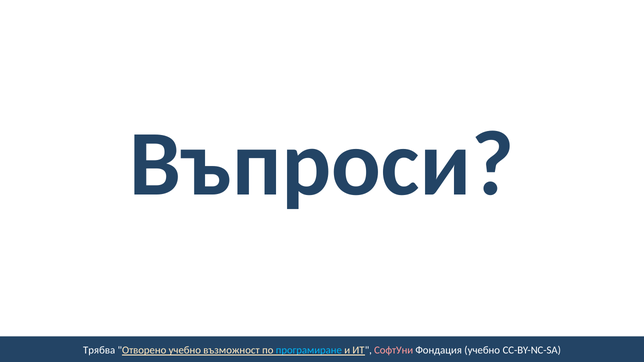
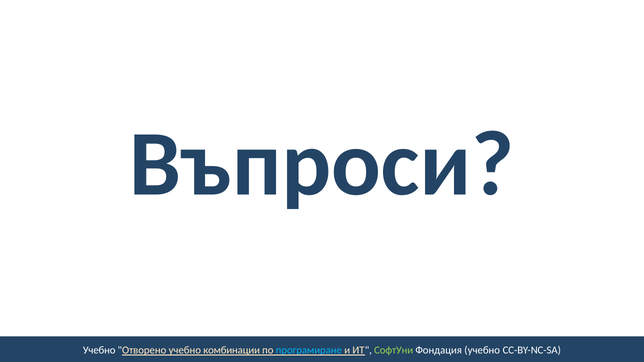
Трябва: Трябва -> Учебно (99, 351)
възможност: възможност -> комбинации (232, 351)
СофтУни colour: pink -> light green (394, 351)
